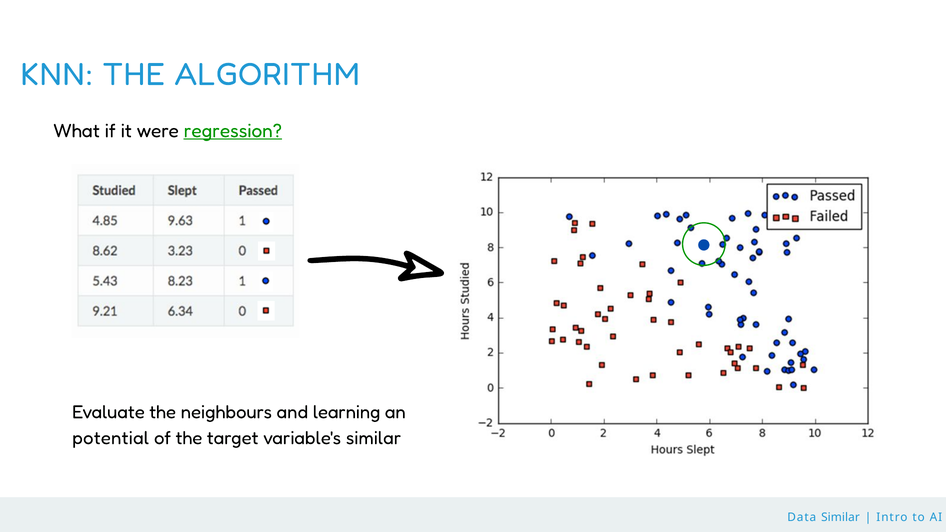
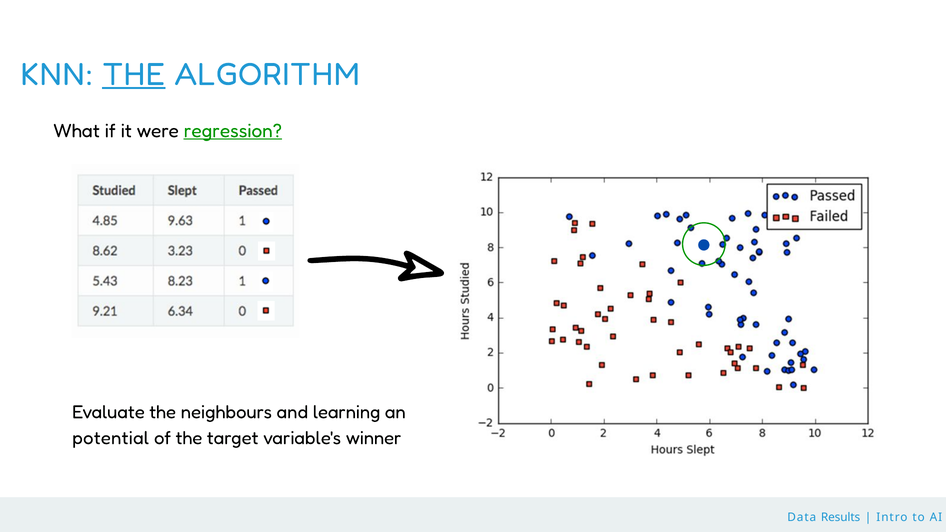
THE underline: none -> present (134, 74)
variable's similar: similar -> winner (374, 438)
Data Similar: Similar -> Results (841, 517)
